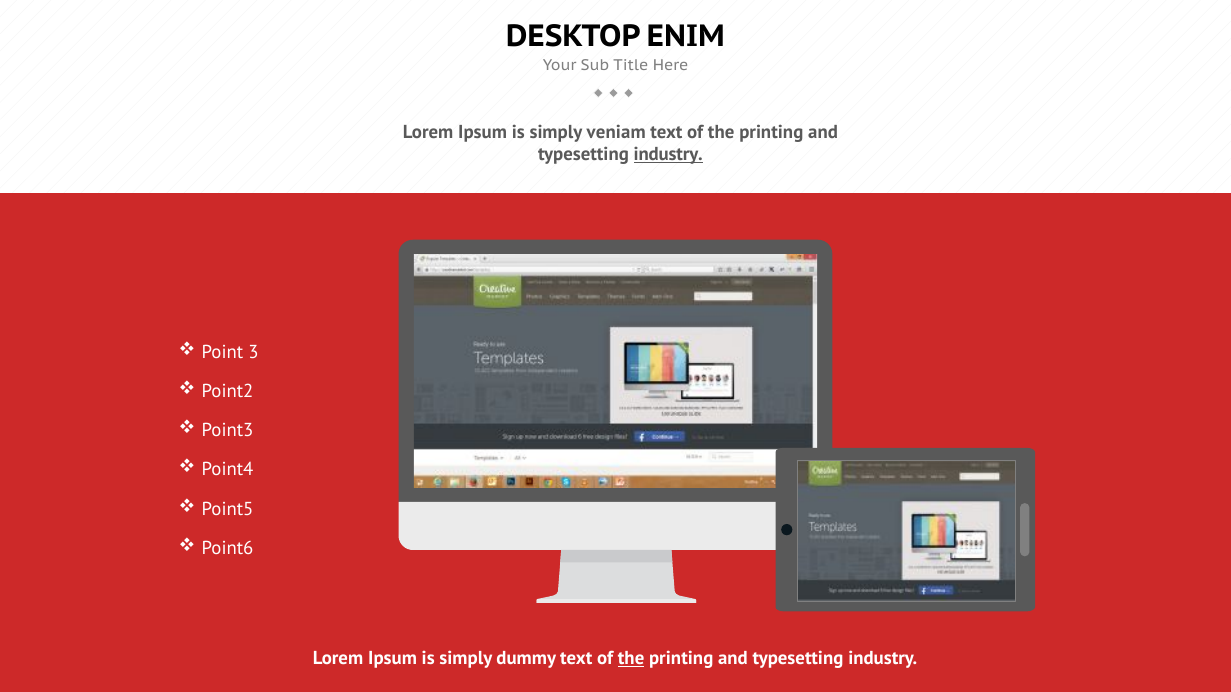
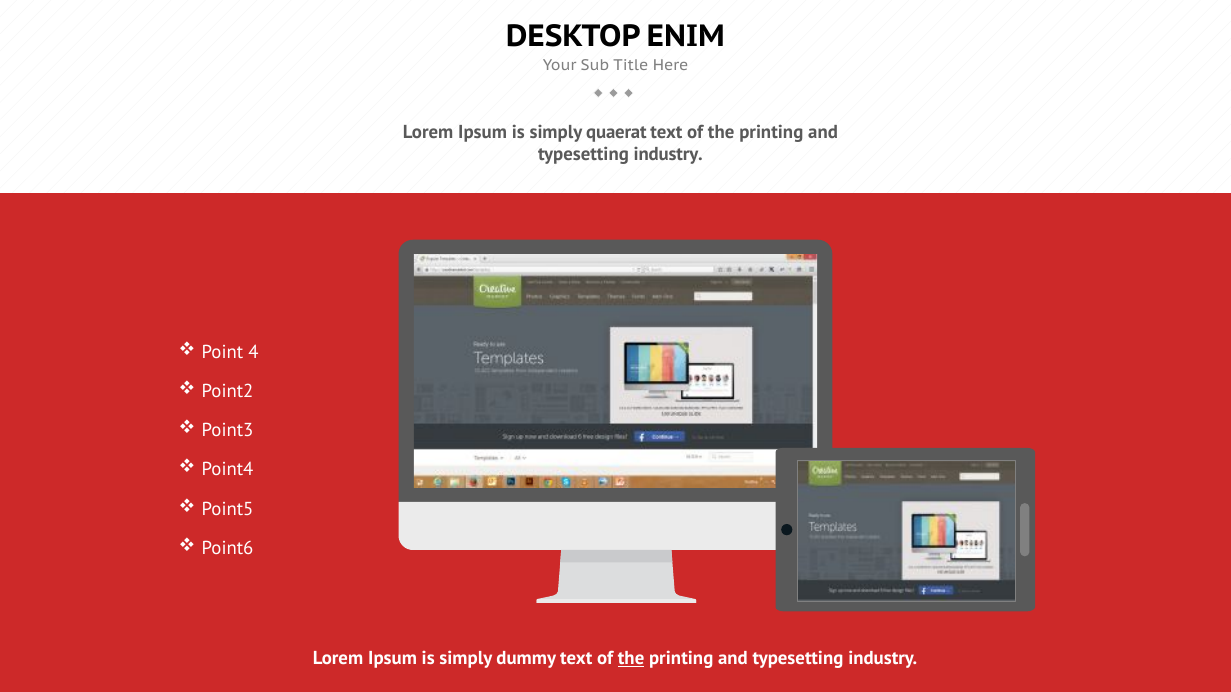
veniam: veniam -> quaerat (616, 132)
industry underline: present -> none (668, 155)
3: 3 -> 4 (253, 352)
